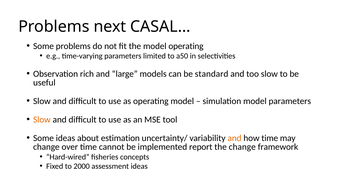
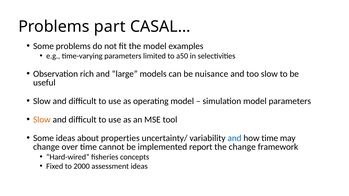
next: next -> part (110, 27)
model operating: operating -> examples (186, 46)
standard: standard -> nuisance (212, 74)
estimation: estimation -> properties (120, 138)
and colour: orange -> blue (235, 138)
